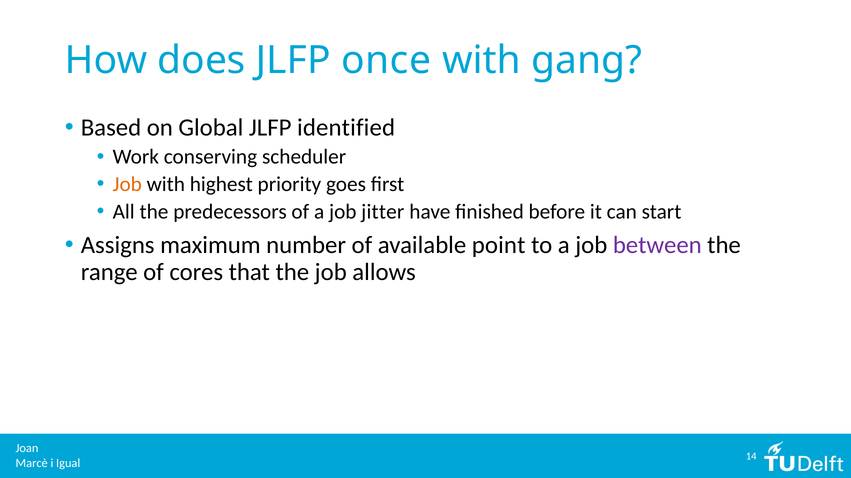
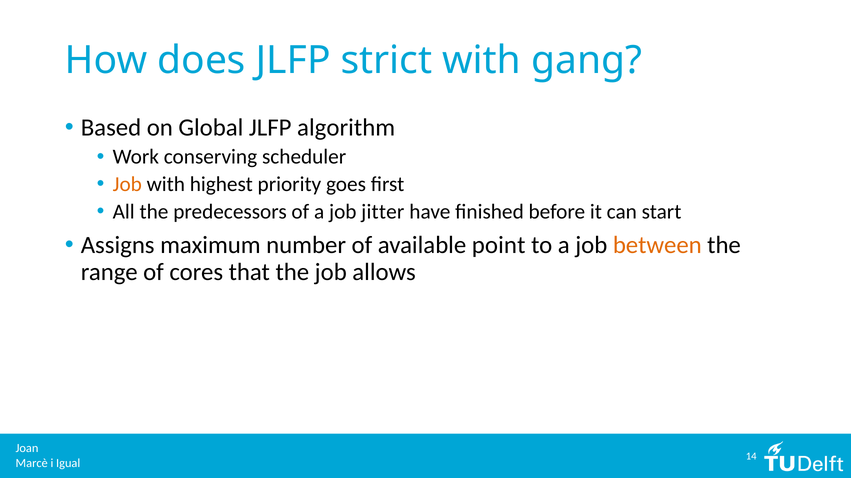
once: once -> strict (386, 61)
identified: identified -> algorithm (346, 128)
between colour: purple -> orange (657, 246)
